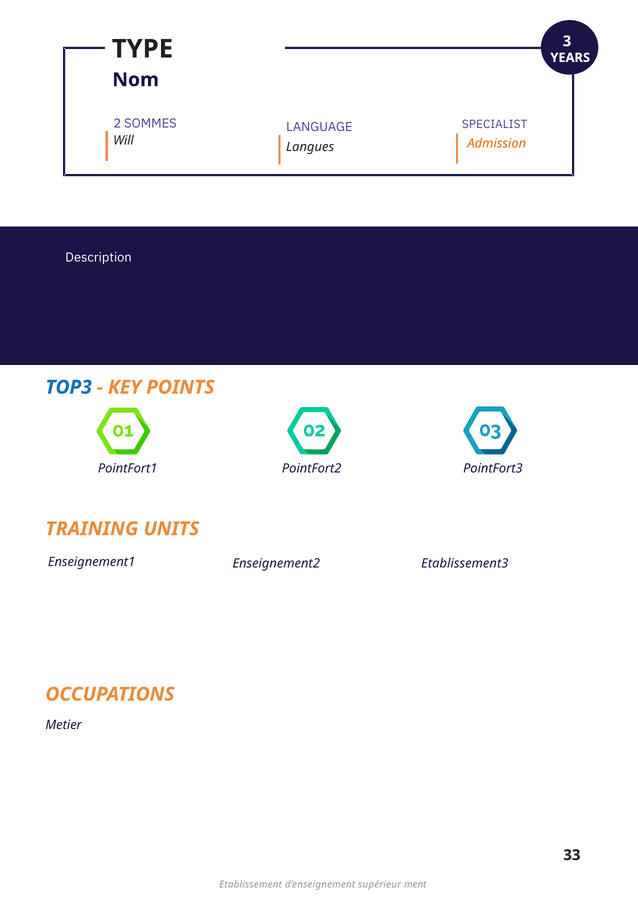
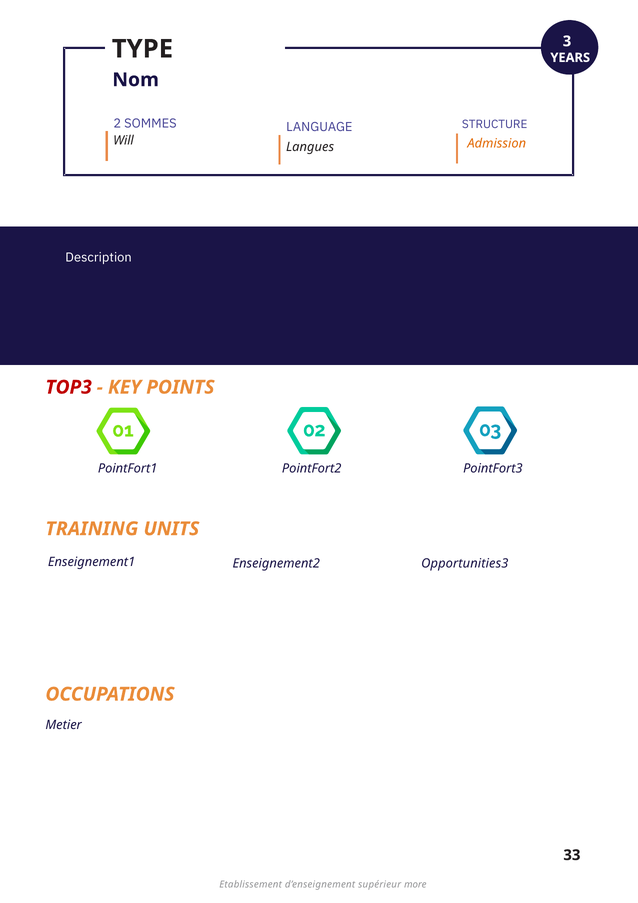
SPECIALIST: SPECIALIST -> STRUCTURE (495, 124)
TOP3 colour: blue -> red (69, 387)
Etablissement3: Etablissement3 -> Opportunities3 (465, 563)
ment: ment -> more (415, 885)
